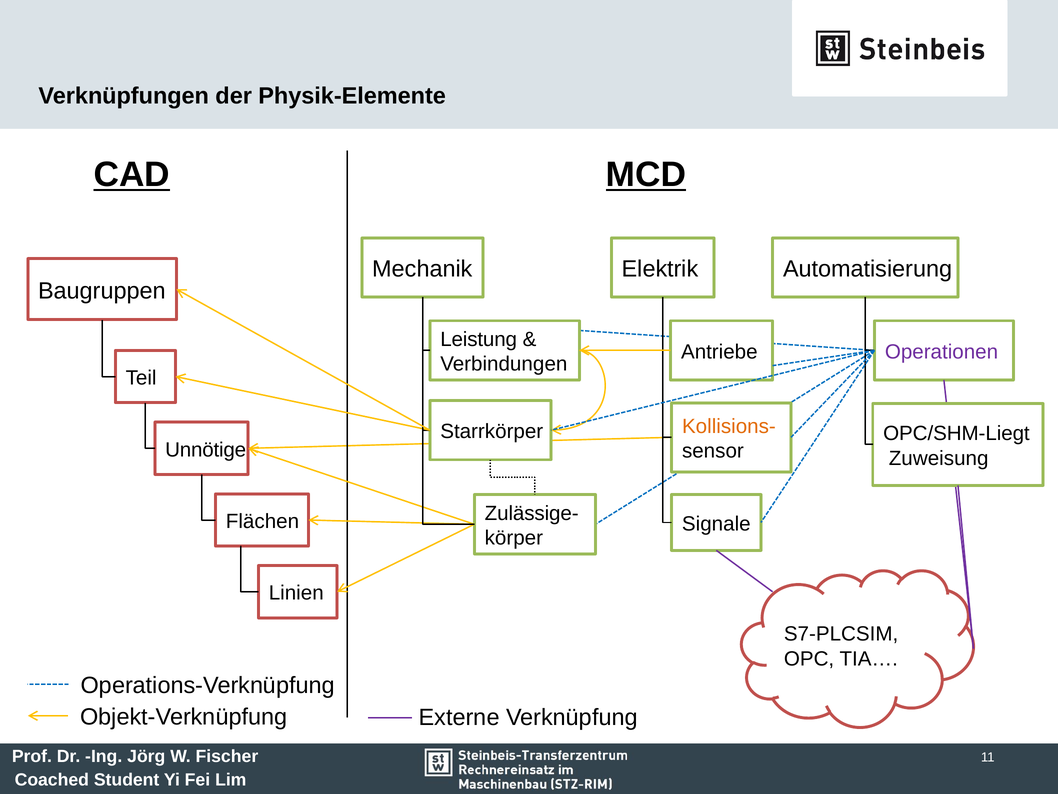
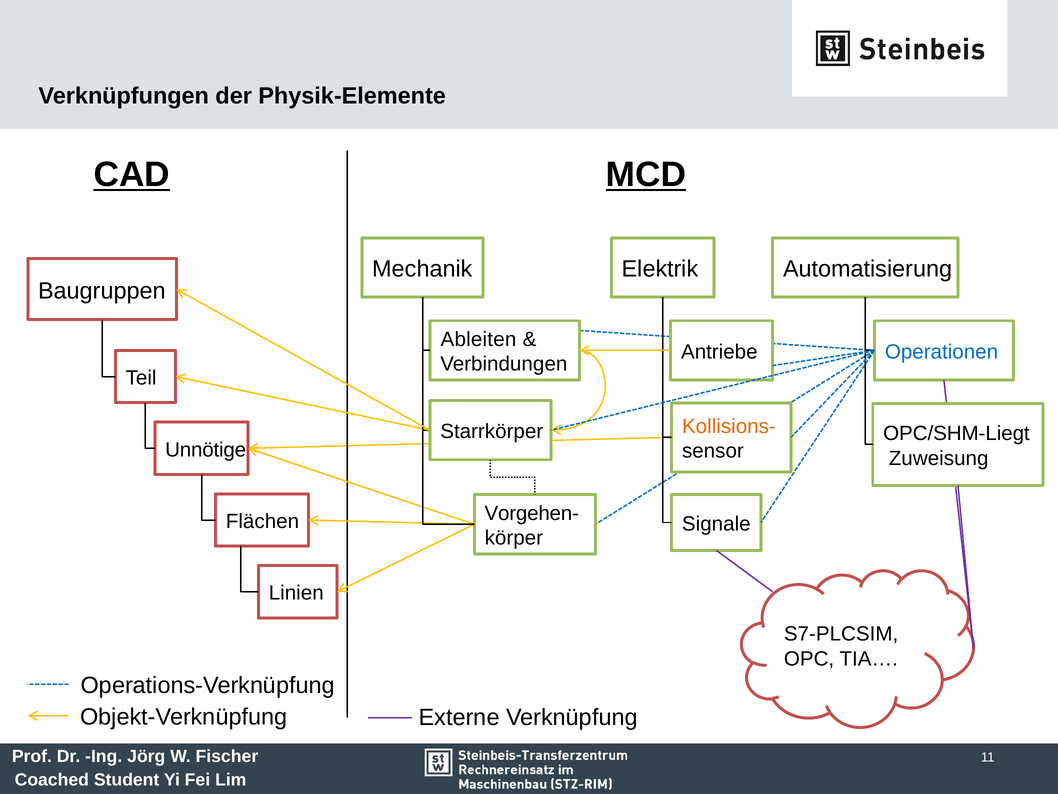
Leistung: Leistung -> Ableiten (478, 339)
Operationen colour: purple -> blue (942, 352)
Zulässige-: Zulässige- -> Vorgehen- (532, 513)
